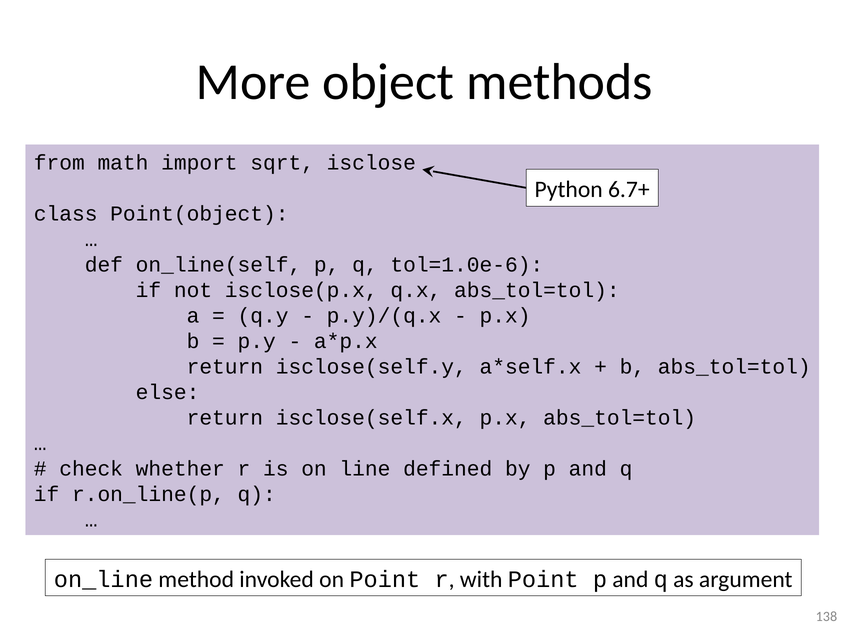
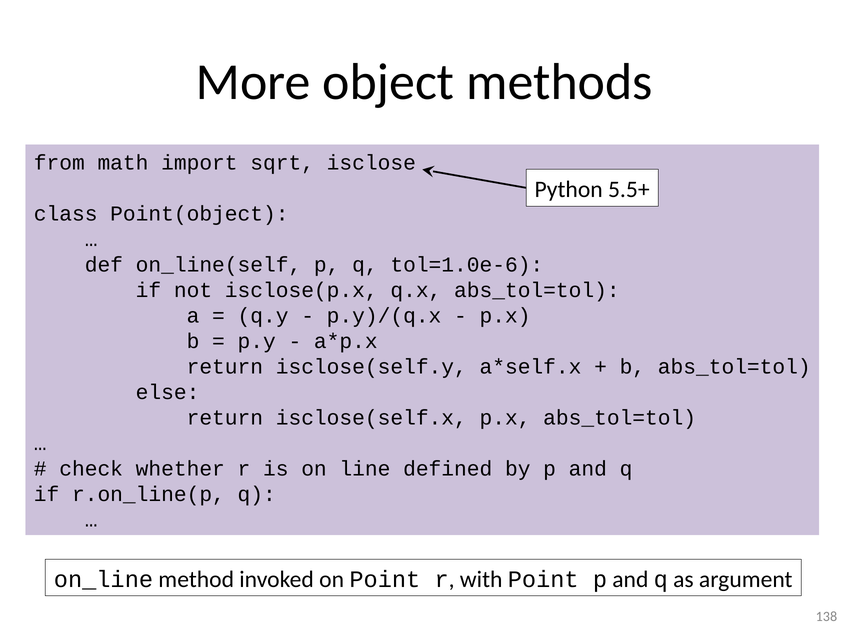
6.7+: 6.7+ -> 5.5+ (629, 189)
